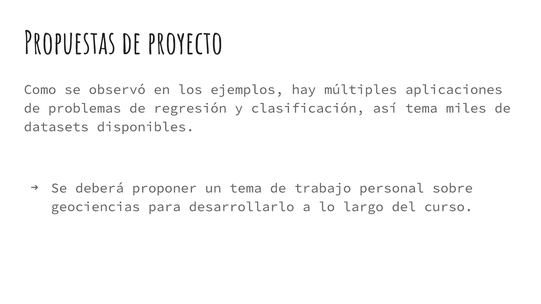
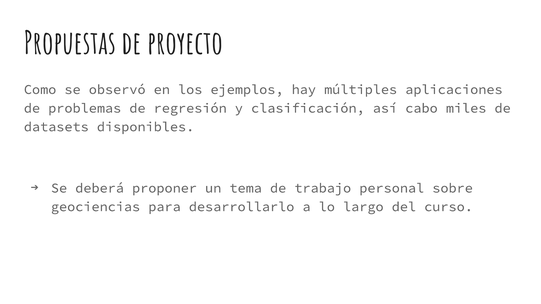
así tema: tema -> cabo (421, 108)
